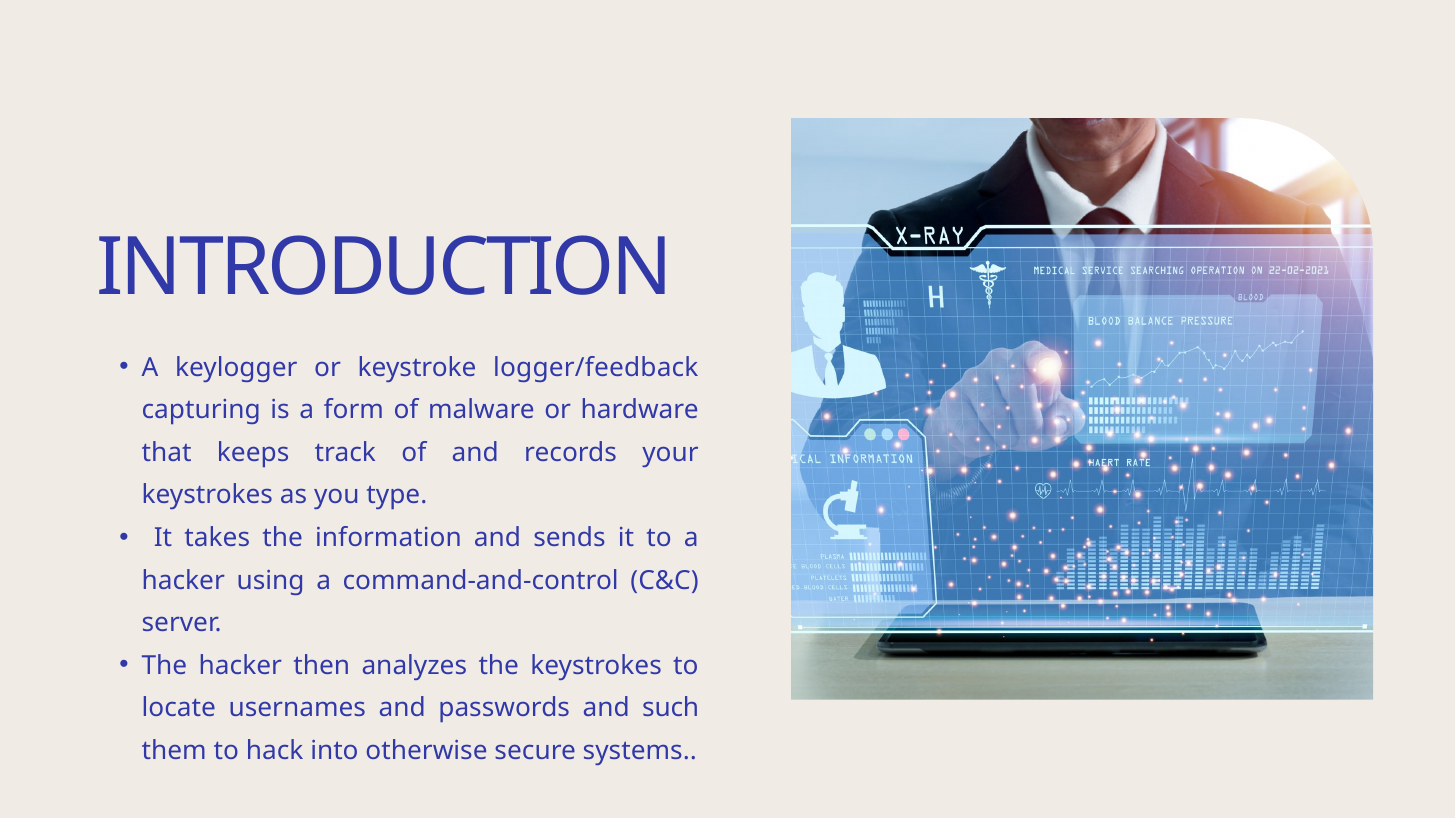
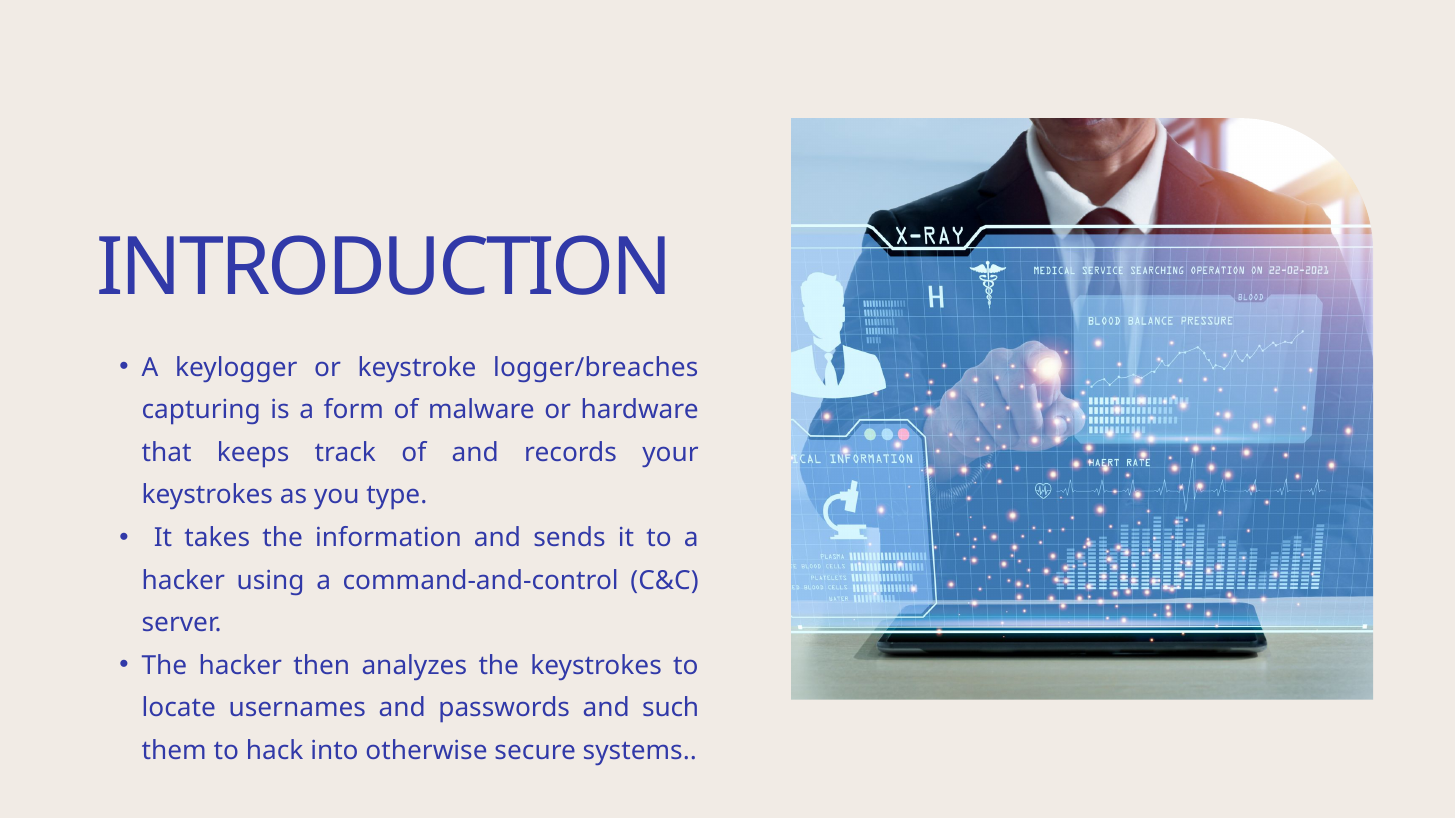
logger/feedback: logger/feedback -> logger/breaches (596, 368)
